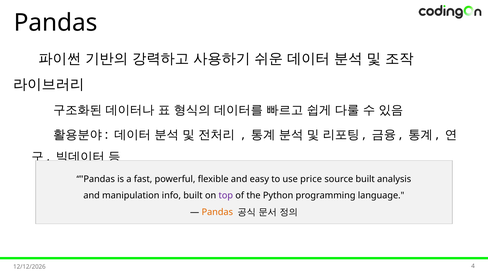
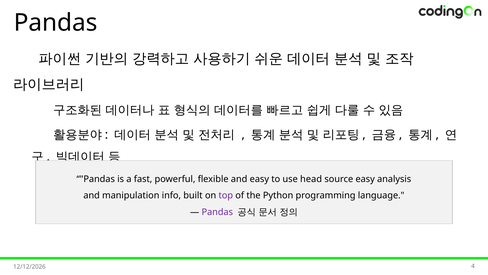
price: price -> head (311, 179)
source built: built -> easy (365, 179)
Pandas colour: orange -> purple (217, 212)
